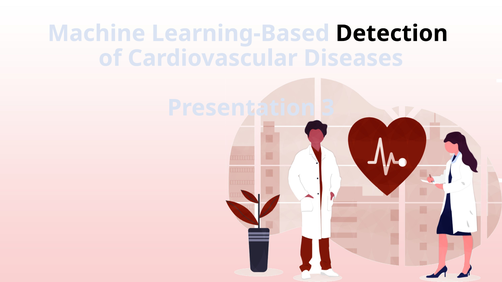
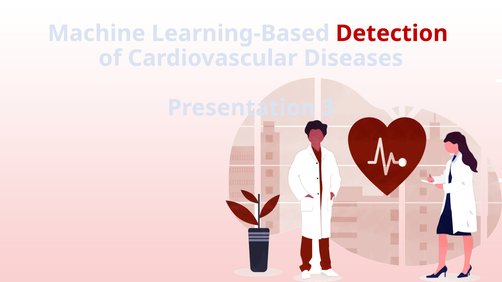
Detection colour: black -> red (392, 33)
